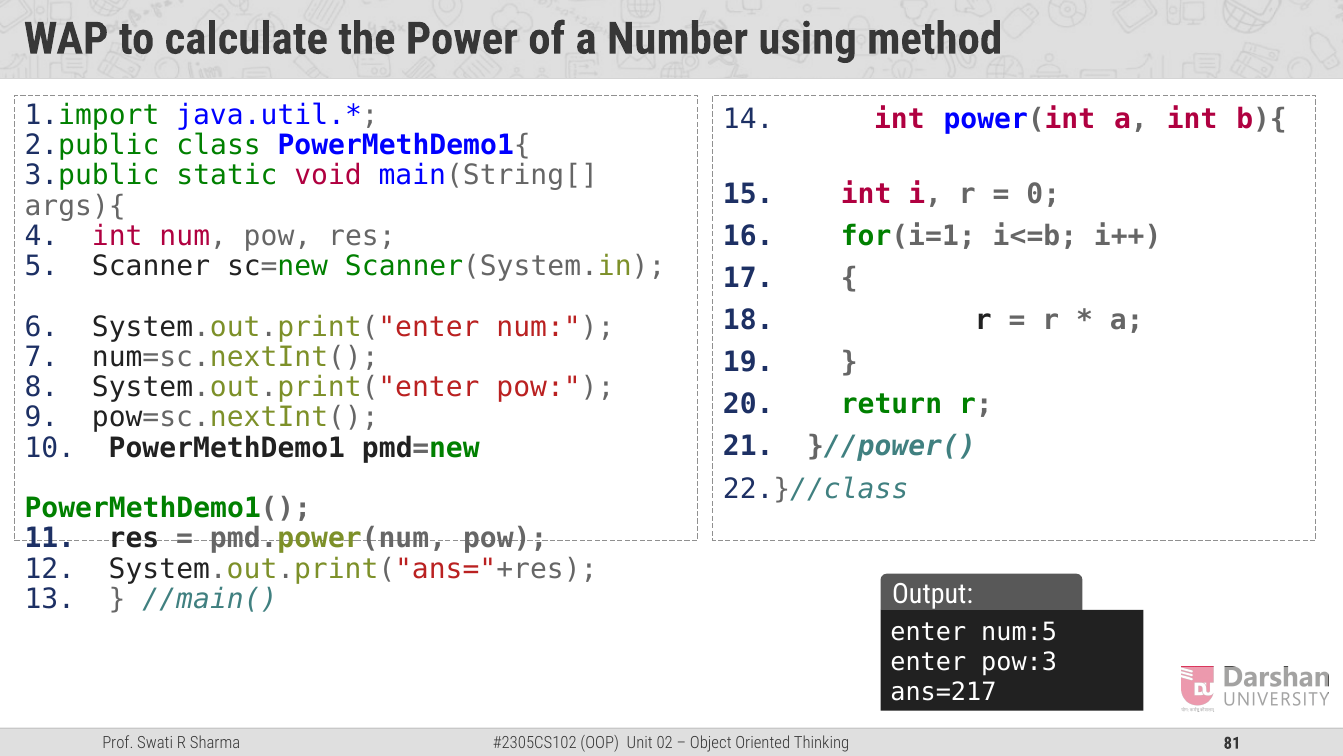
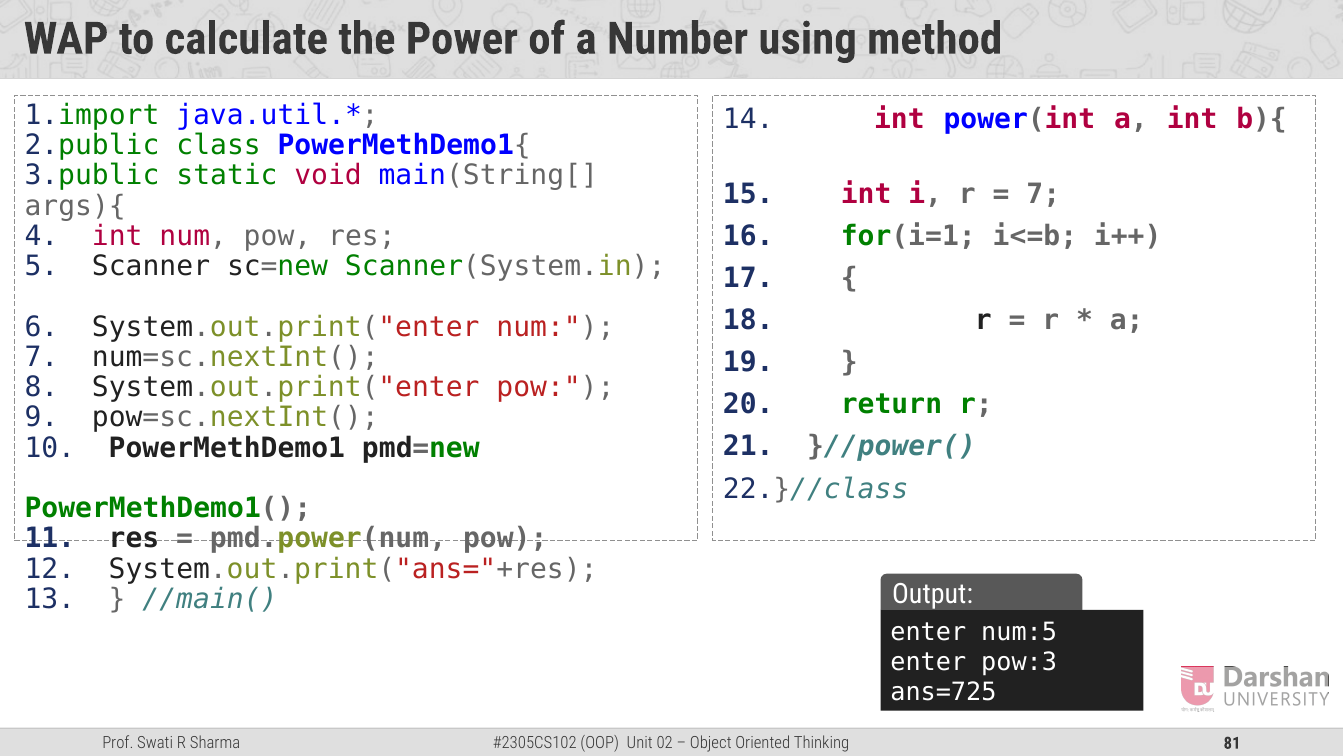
0: 0 -> 7 (1043, 194)
ans=217: ans=217 -> ans=725 (943, 692)
